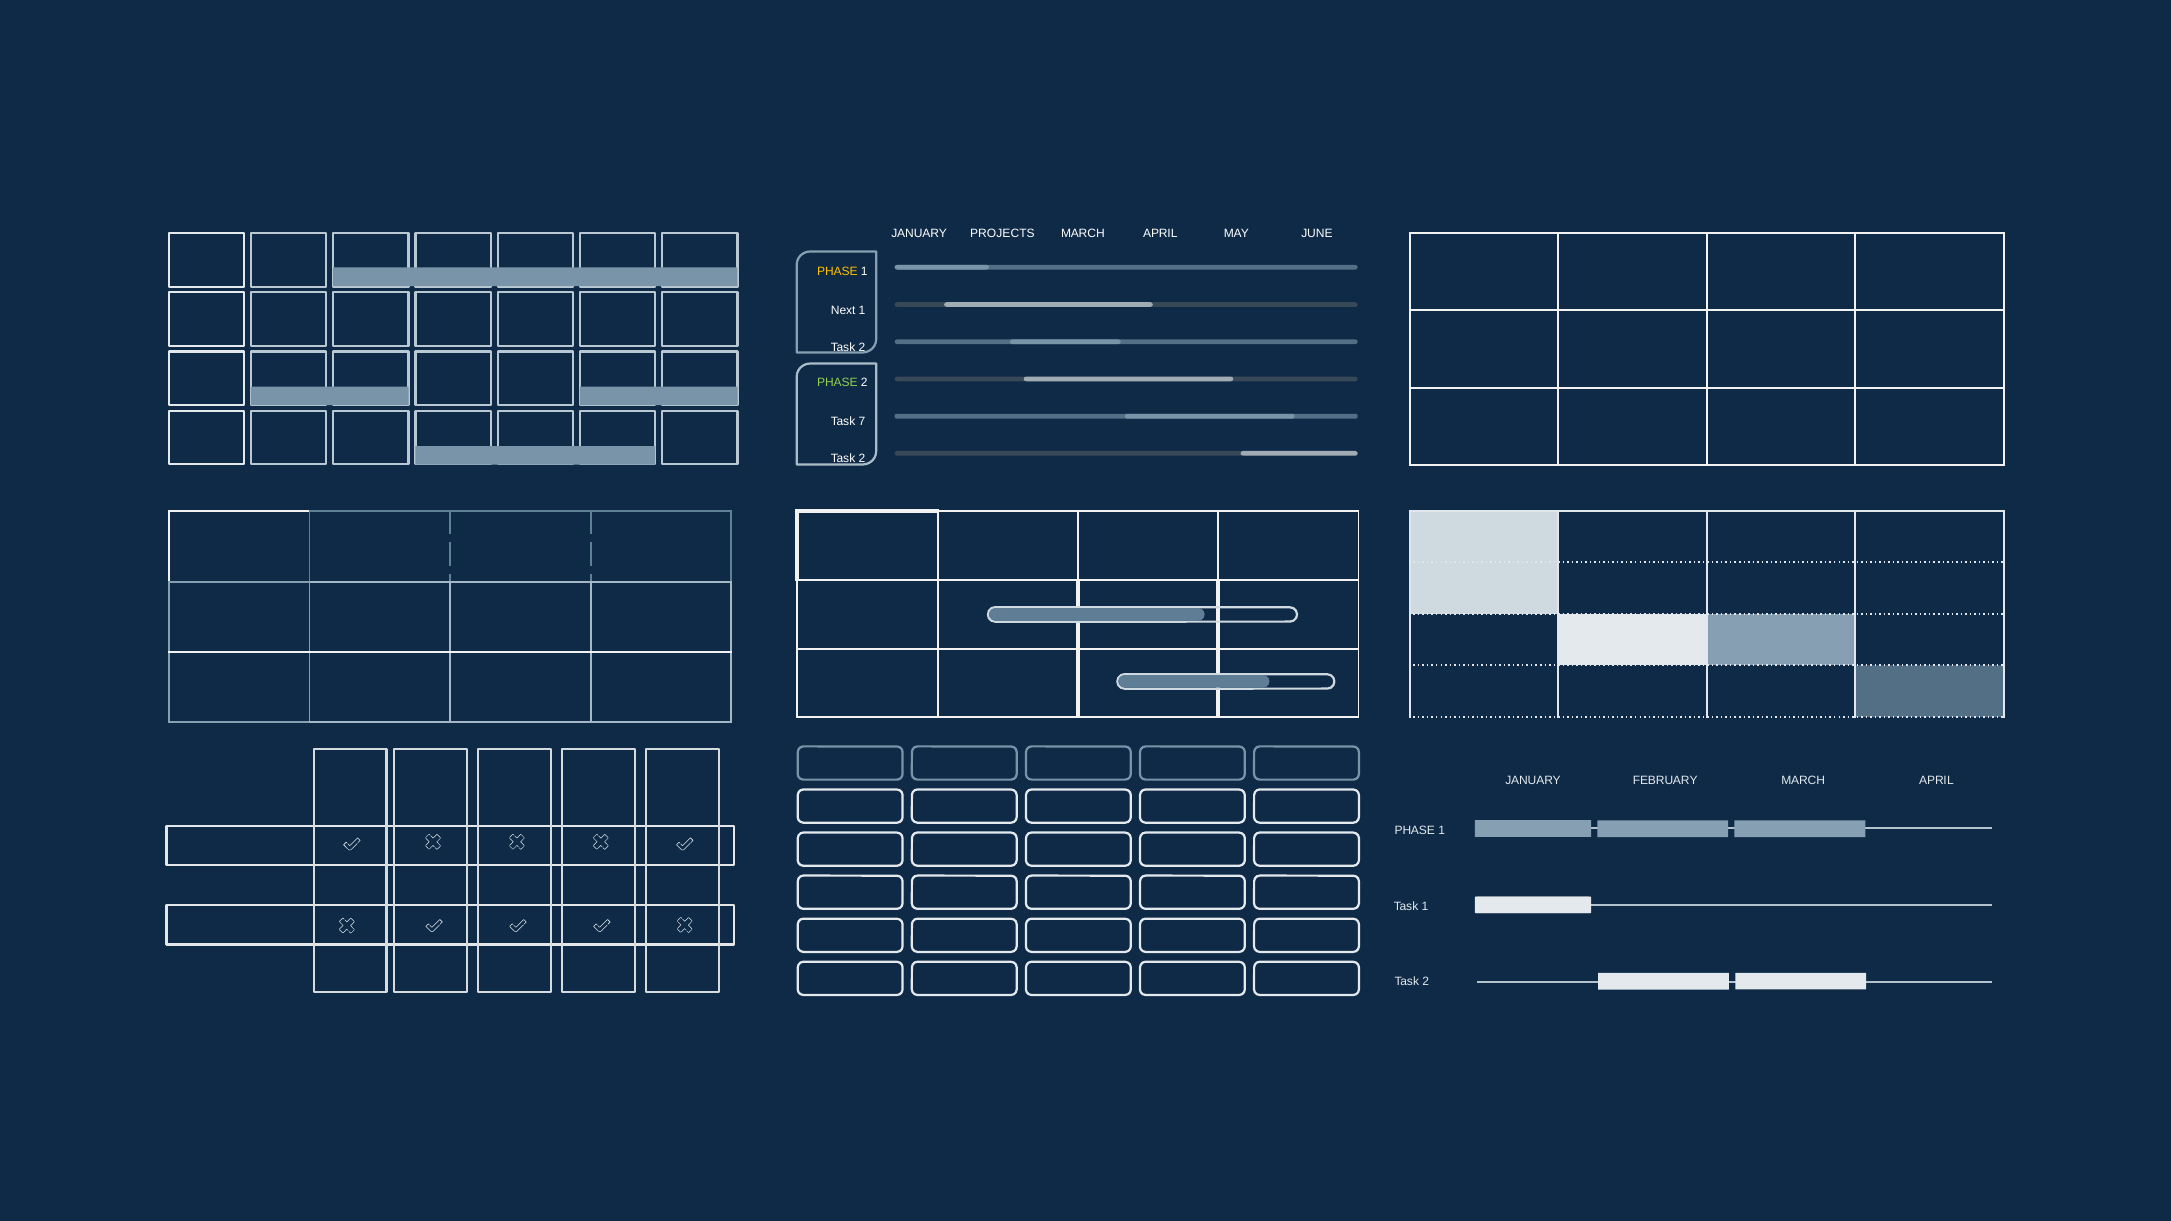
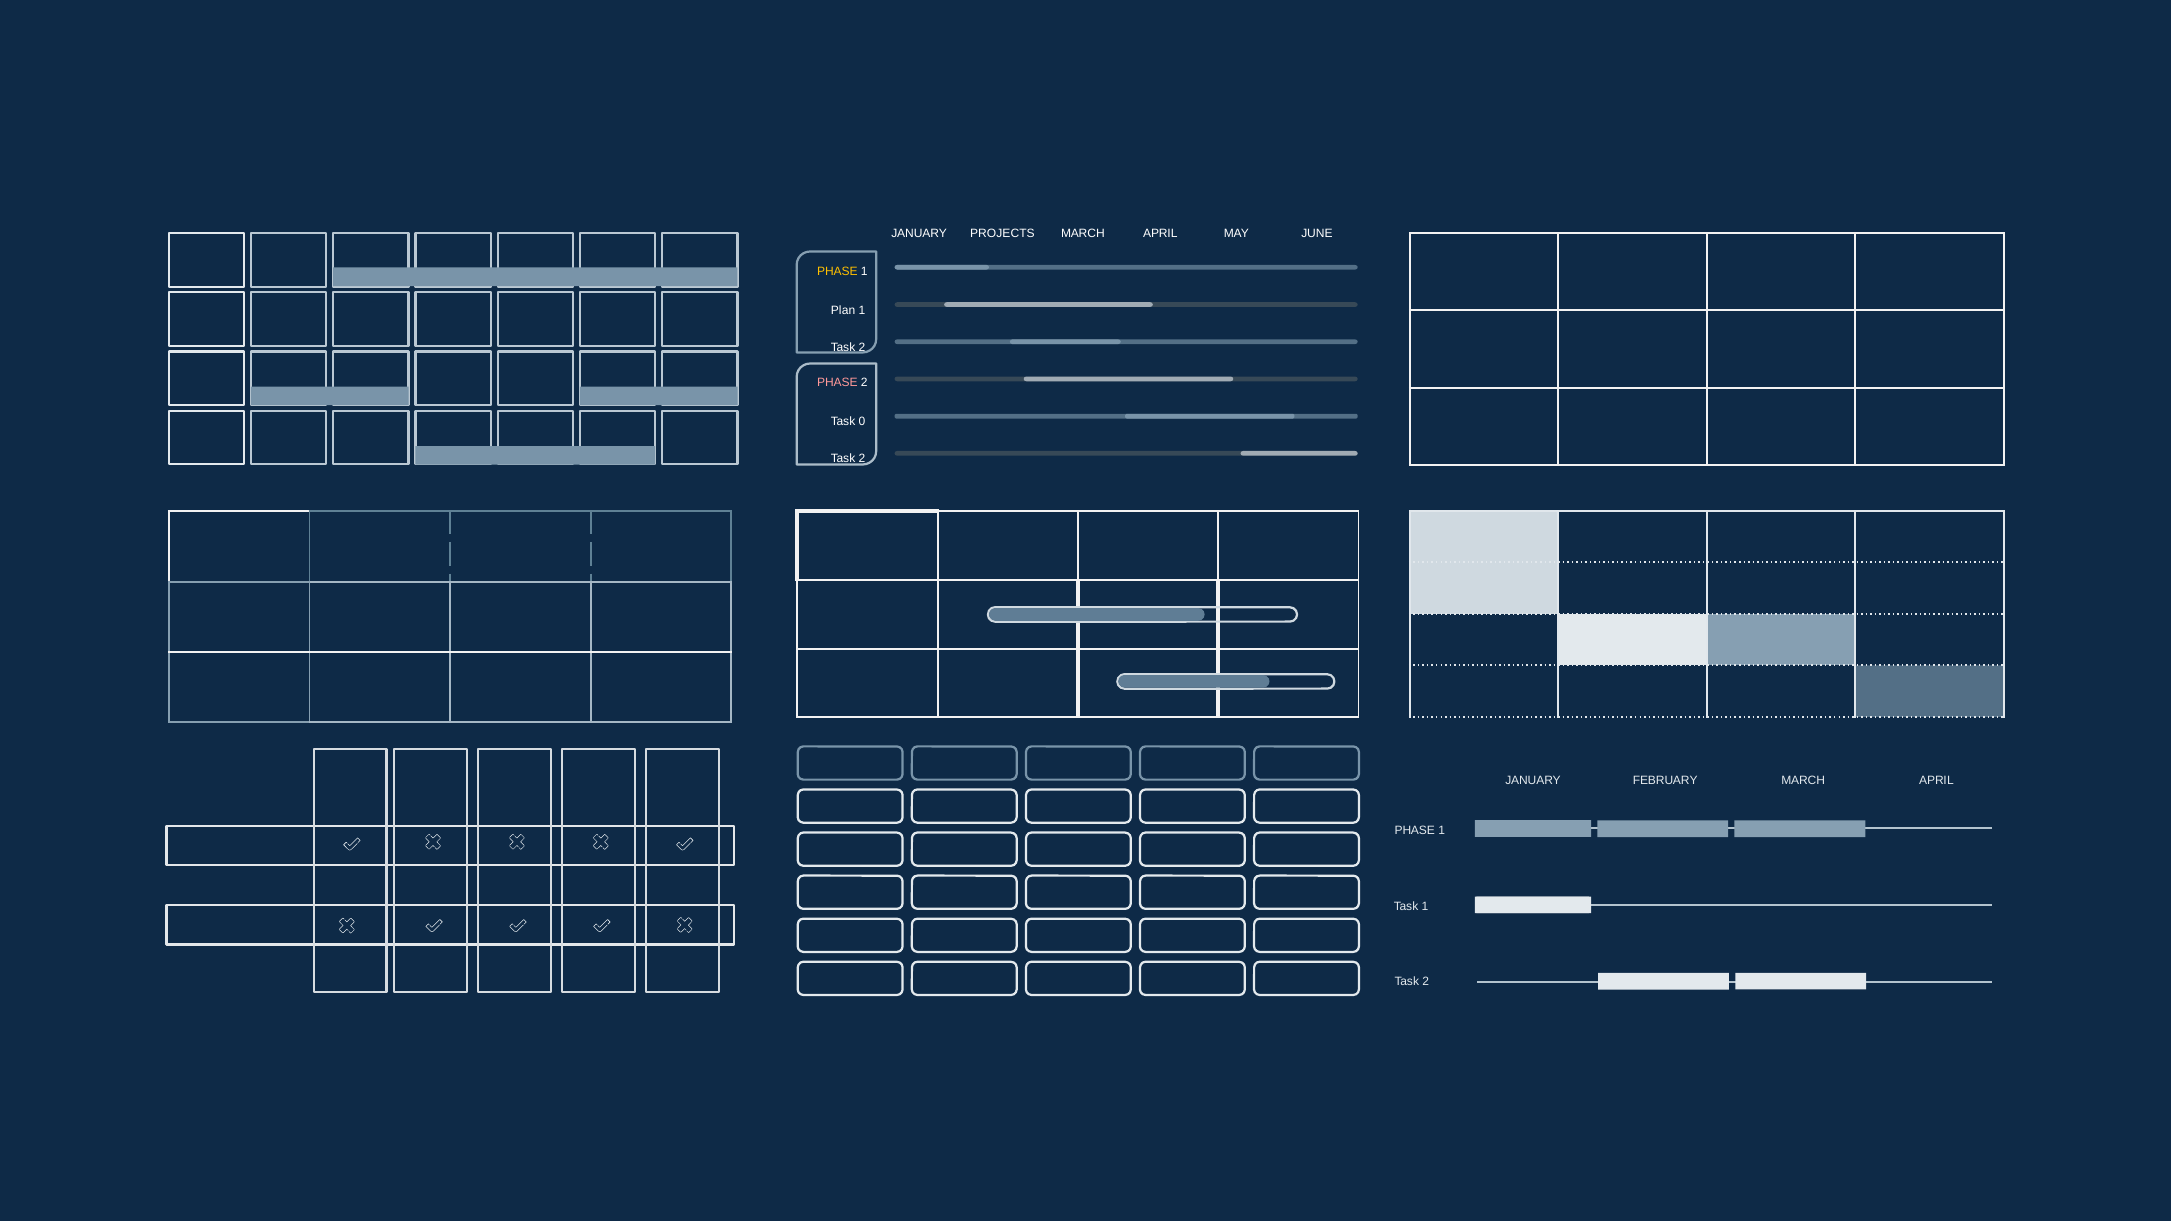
Next: Next -> Plan (843, 310)
PHASE colour: light green -> pink (837, 382)
7: 7 -> 0 (862, 422)
